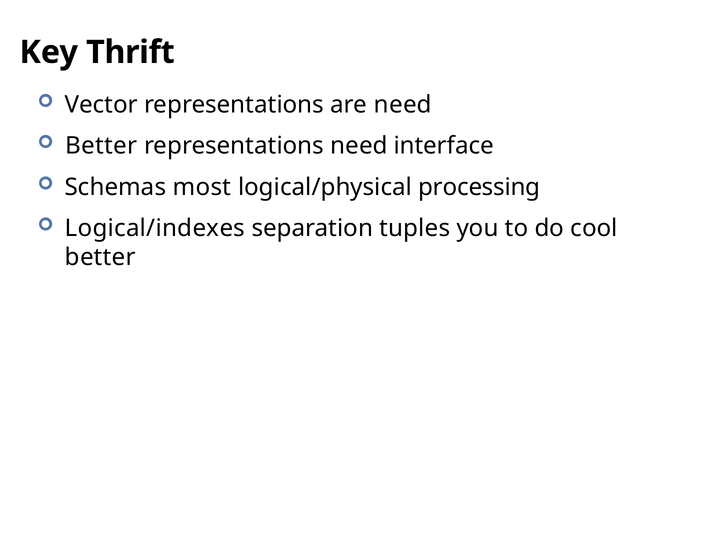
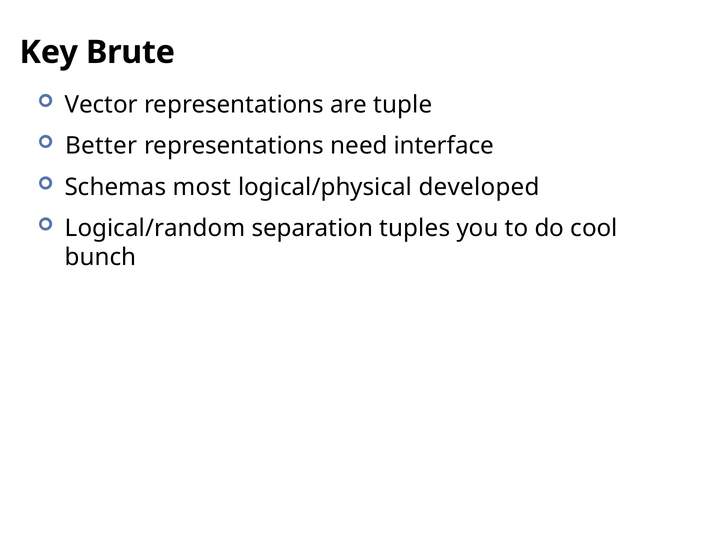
Thrift: Thrift -> Brute (130, 52)
are need: need -> tuple (403, 105)
processing: processing -> developed (479, 187)
Logical/indexes: Logical/indexes -> Logical/random (155, 228)
better: better -> bunch (101, 257)
